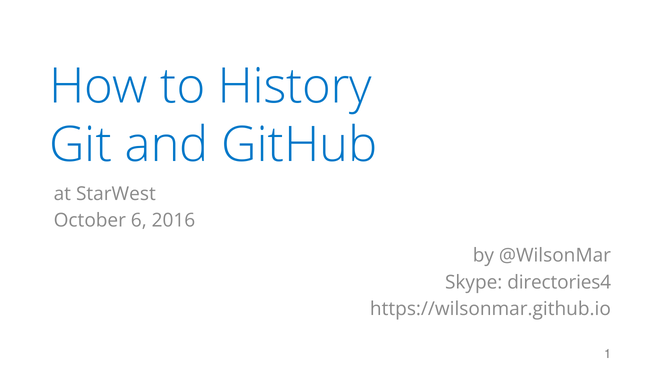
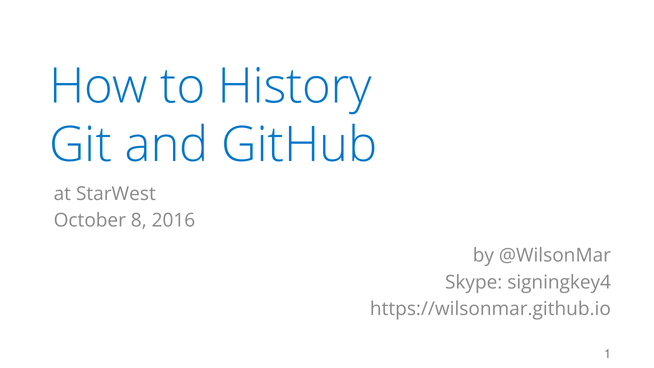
6: 6 -> 8 (139, 221)
directories4: directories4 -> signingkey4 (559, 282)
